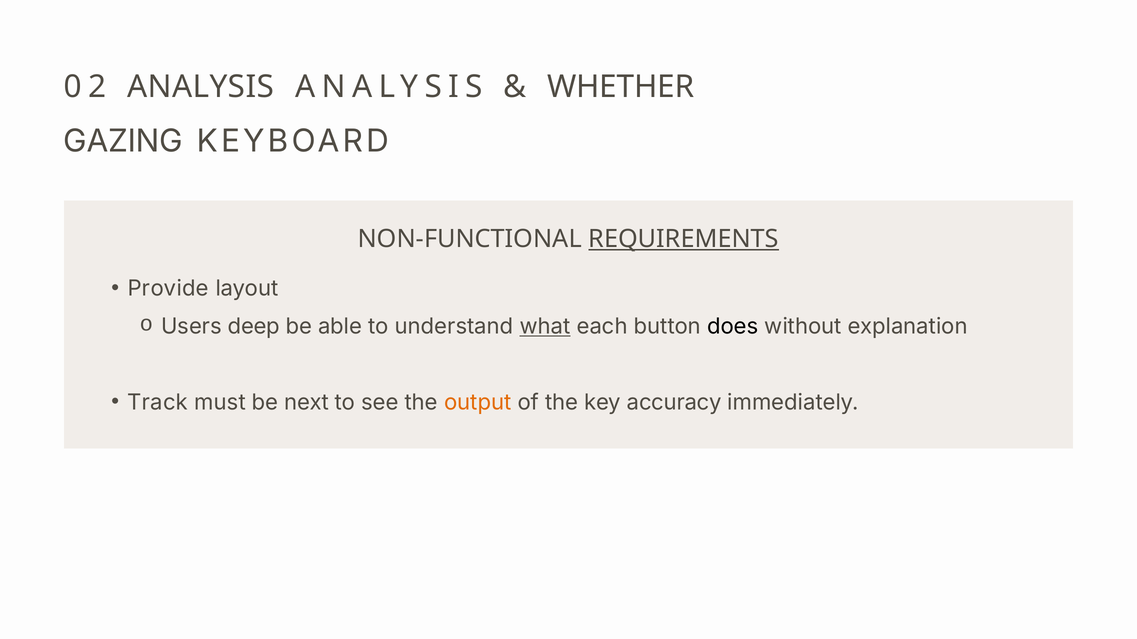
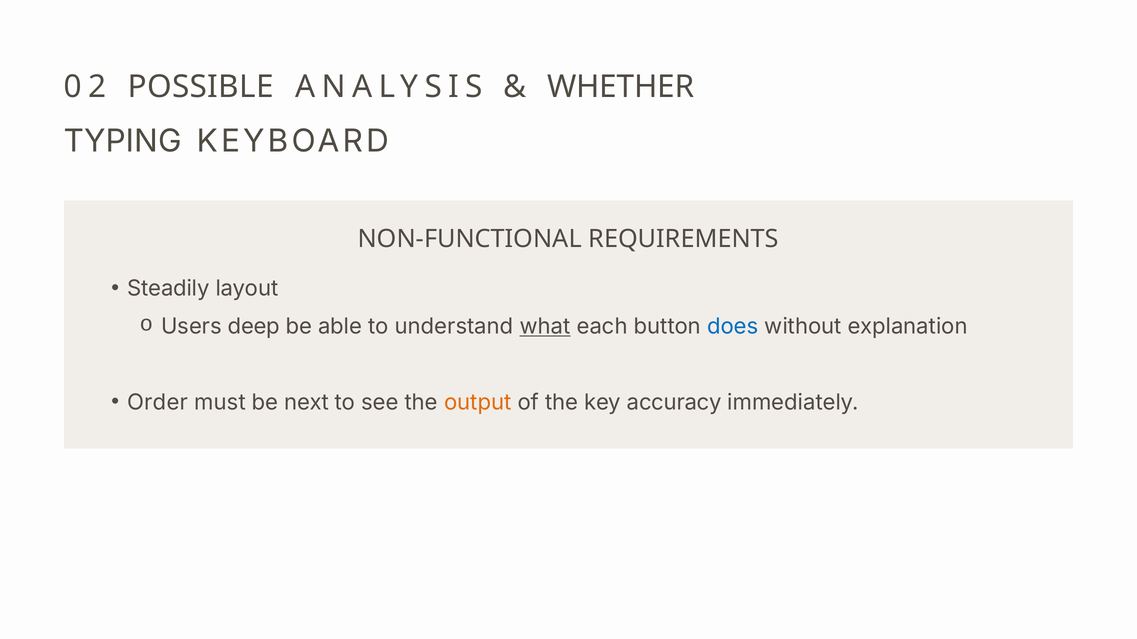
02 ANALYSIS: ANALYSIS -> POSSIBLE (201, 87)
GAZING: GAZING -> TYPING (123, 142)
REQUIREMENTS underline: present -> none (684, 239)
Provide: Provide -> Steadily (168, 289)
does colour: black -> blue (733, 327)
Track: Track -> Order (158, 403)
